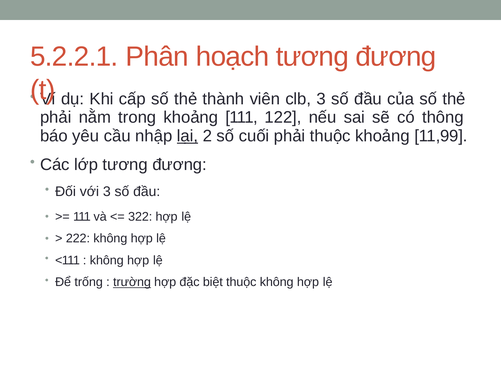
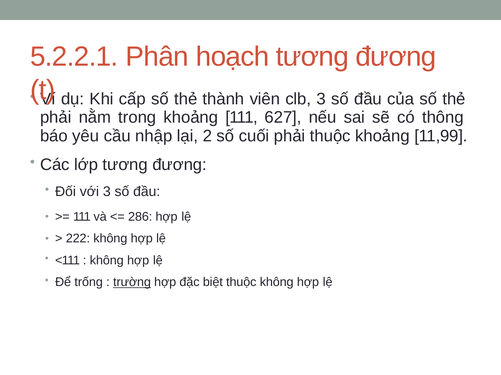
122: 122 -> 627 (283, 118)
lại underline: present -> none (187, 136)
322: 322 -> 286 (140, 217)
